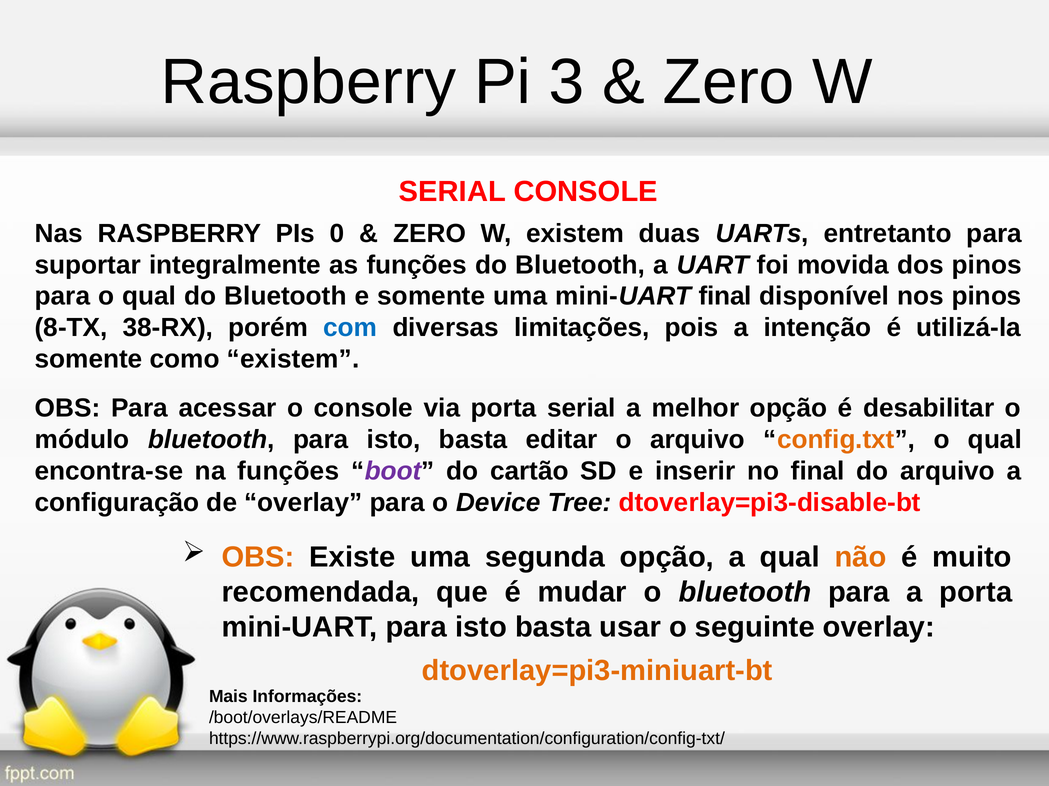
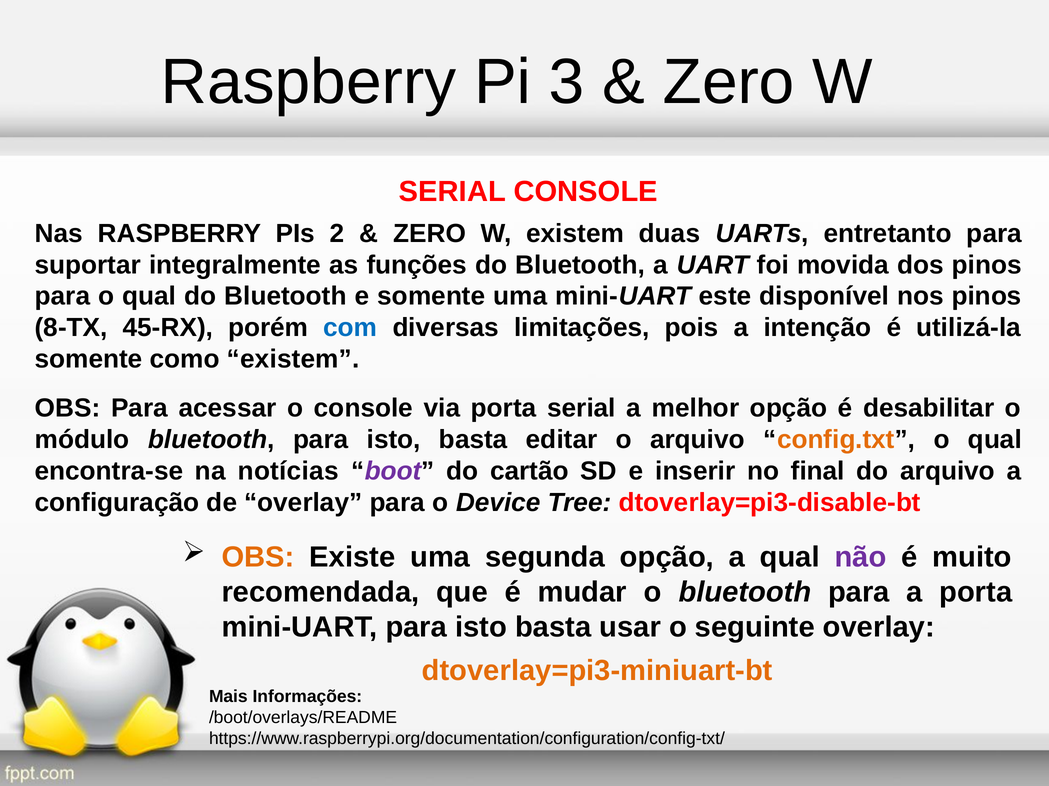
0: 0 -> 2 (337, 234)
mini-UART final: final -> este (725, 297)
38-RX: 38-RX -> 45-RX (168, 328)
na funções: funções -> notícias (288, 471)
não colour: orange -> purple (860, 558)
